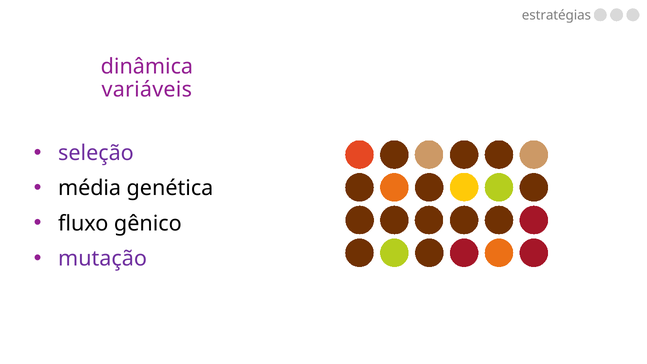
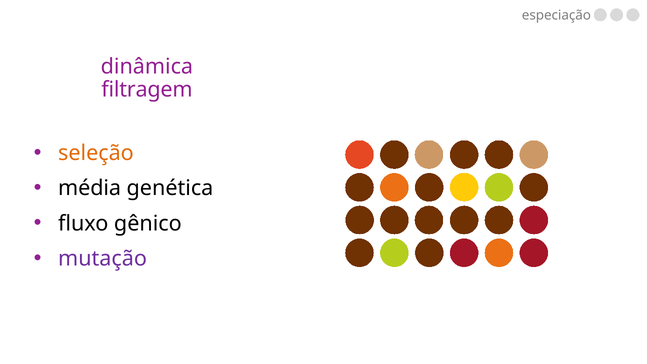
estratégias: estratégias -> especiação (556, 15)
variáveis: variáveis -> filtragem (147, 90)
seleção colour: purple -> orange (96, 153)
